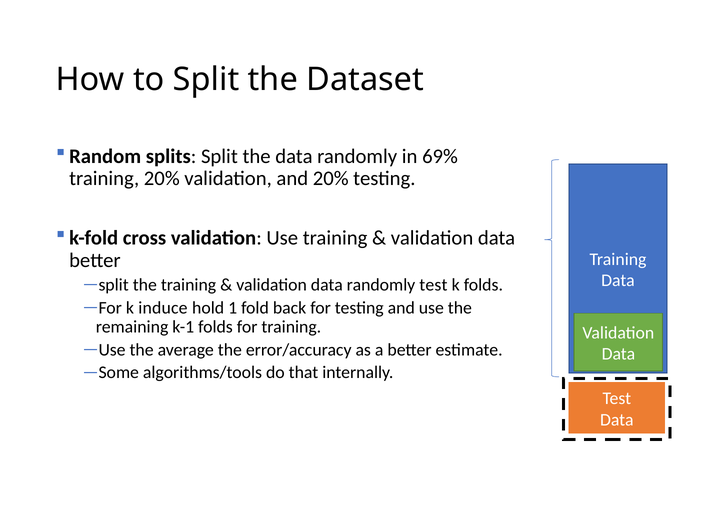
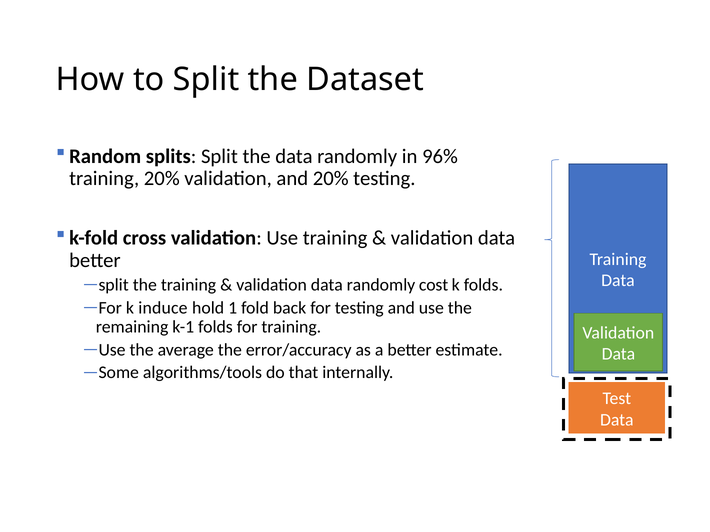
69%: 69% -> 96% (440, 156)
randomly test: test -> cost (434, 285)
